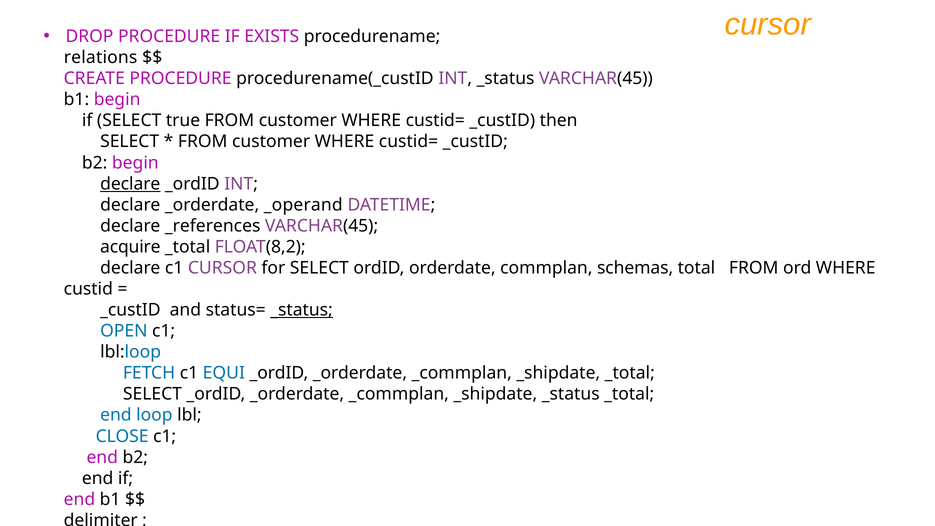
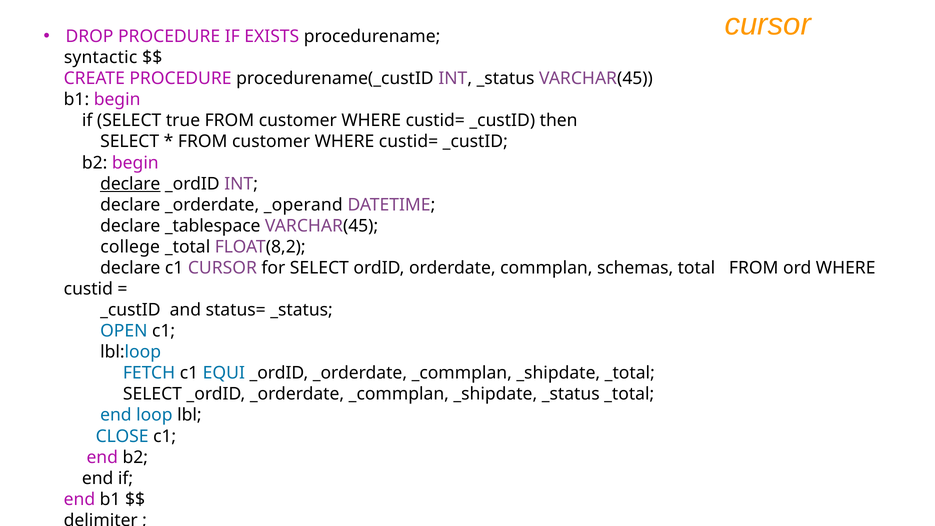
relations: relations -> syntactic (101, 58)
_references: _references -> _tablespace (213, 226)
acquire: acquire -> college (130, 247)
_status underline: present -> none (302, 310)
